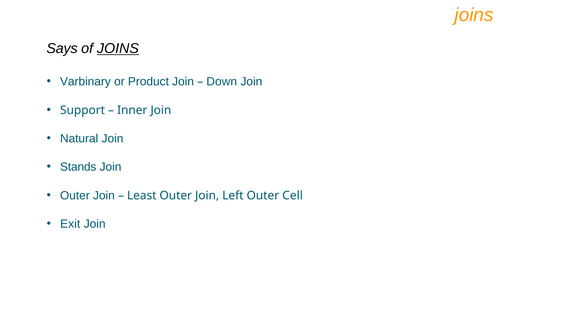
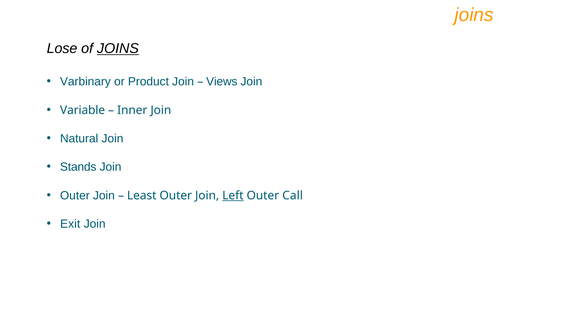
Says: Says -> Lose (62, 49)
Down: Down -> Views (222, 82)
Support: Support -> Variable (83, 110)
Left underline: none -> present (233, 196)
Cell: Cell -> Call (293, 196)
